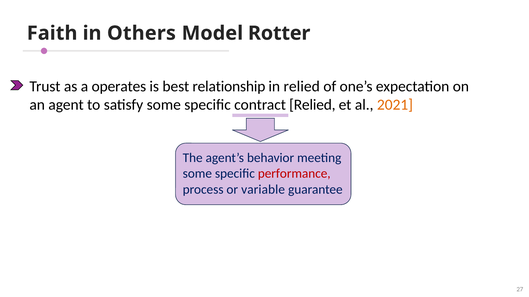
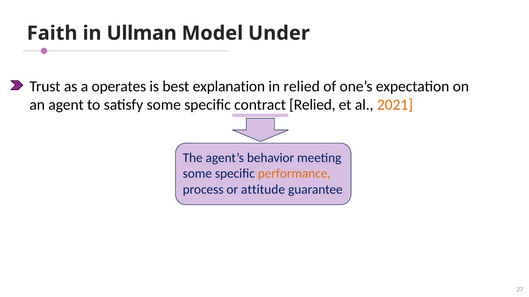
Others: Others -> Ullman (142, 33)
Rotter: Rotter -> Under (279, 33)
relationship: relationship -> explanation (229, 86)
performance colour: red -> orange (294, 174)
variable: variable -> attitude (263, 190)
